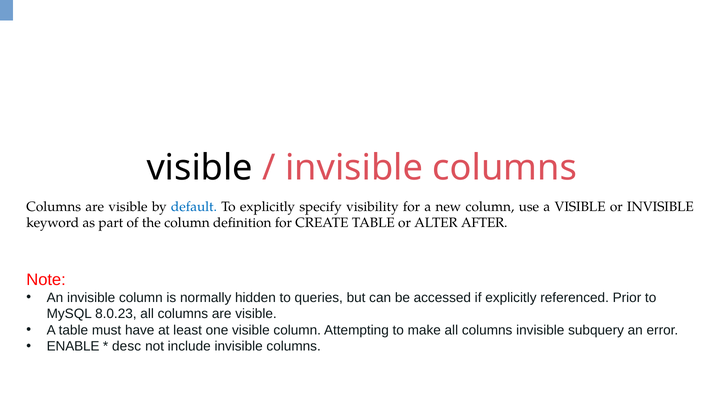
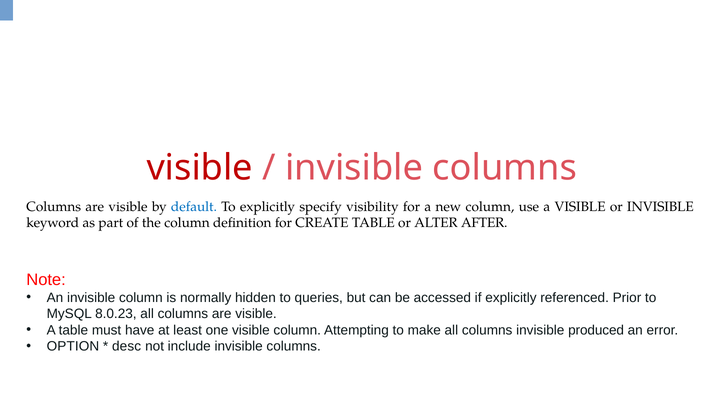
visible colour: black -> red (200, 168)
subquery: subquery -> produced (596, 330)
ENABLE: ENABLE -> OPTION (73, 347)
